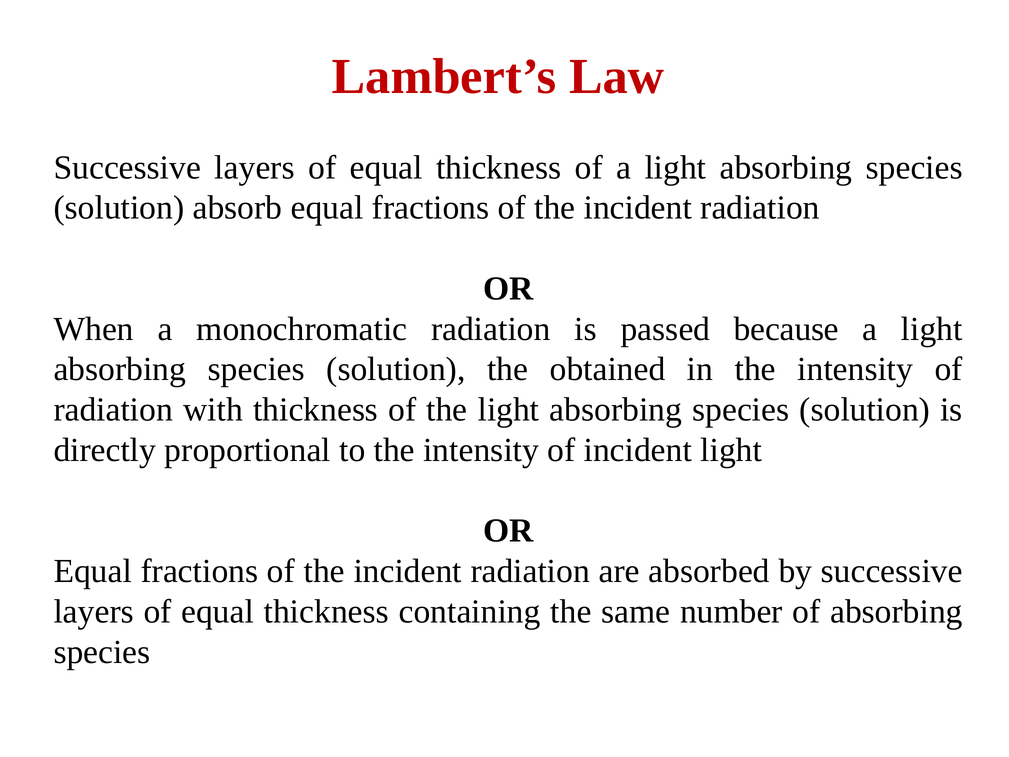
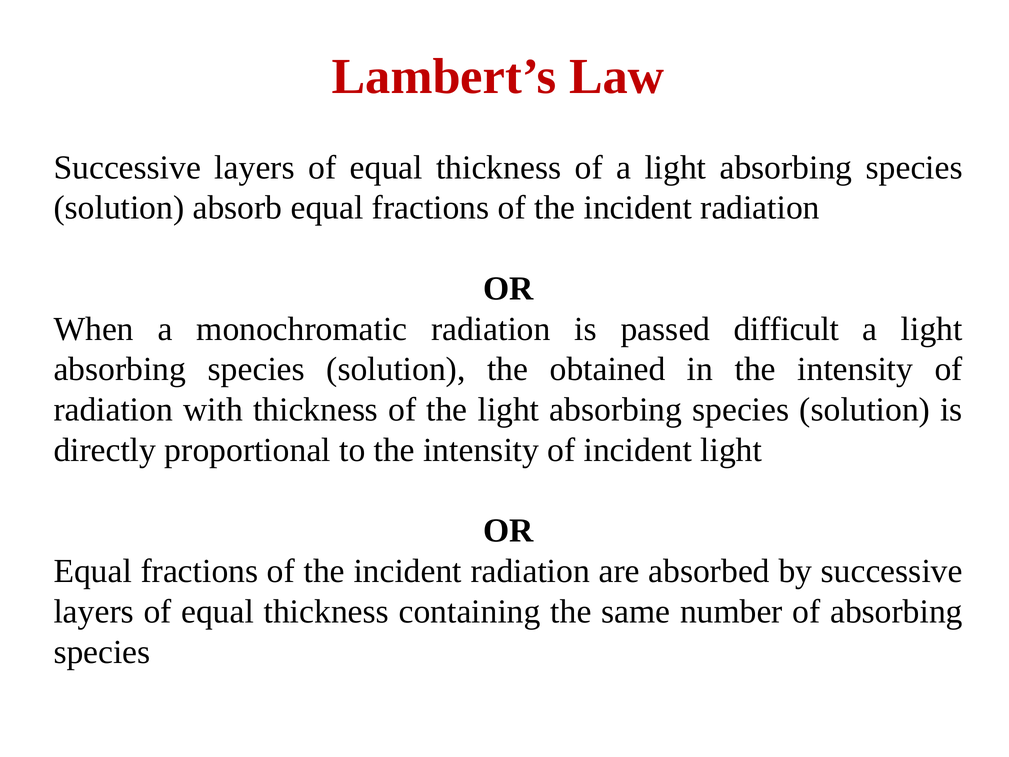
because: because -> difficult (786, 329)
